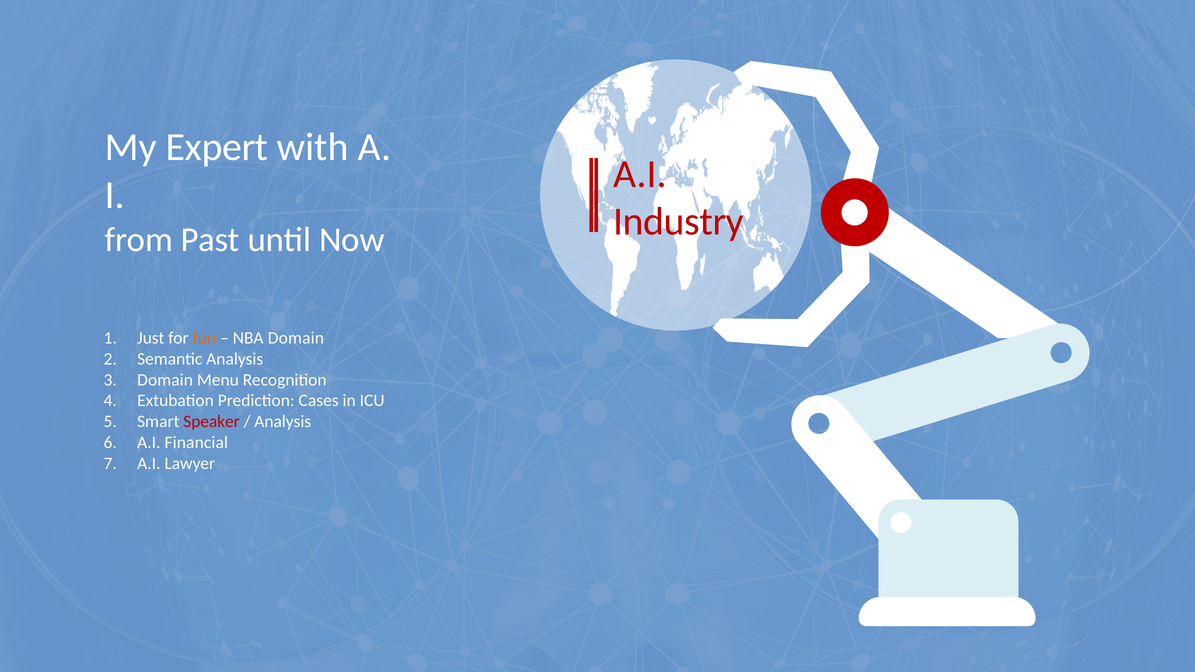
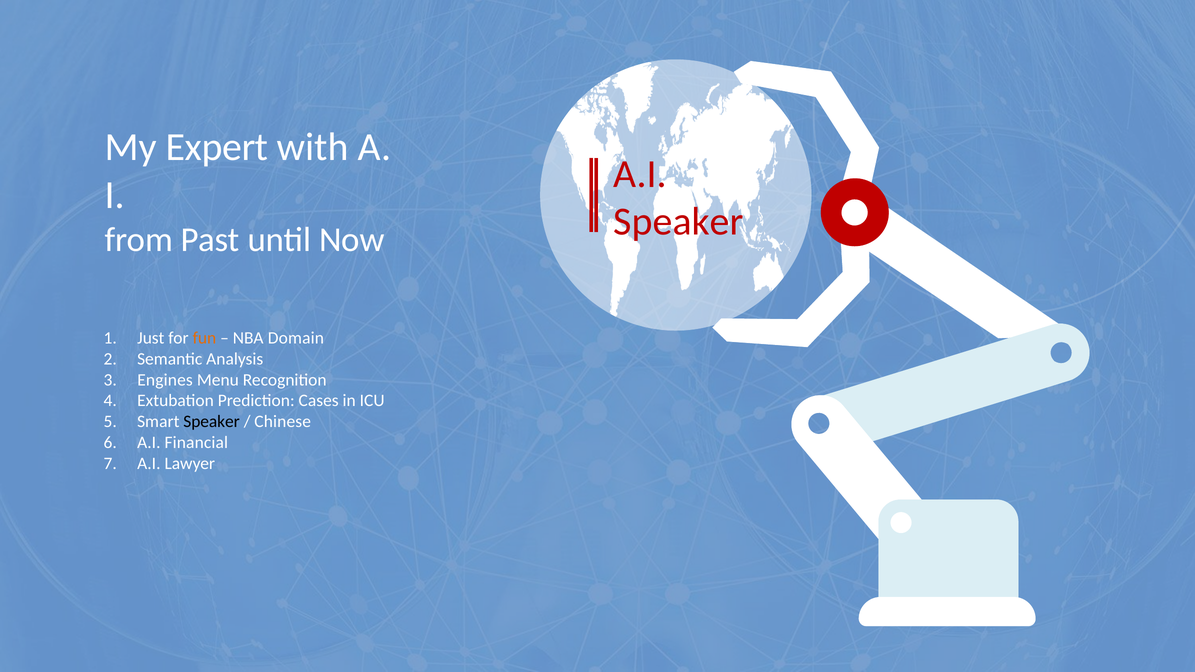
Industry: Industry -> Speaker (678, 222)
Domain: Domain -> Engines (165, 380)
Speaker colour: red -> black (212, 422)
Analysis: Analysis -> Chinese (283, 422)
